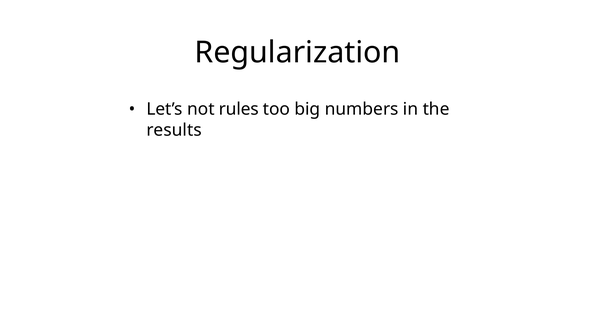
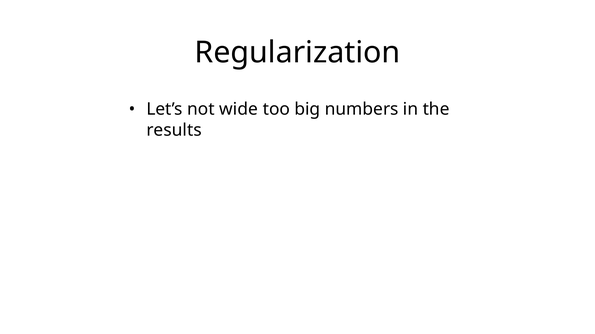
rules: rules -> wide (239, 109)
